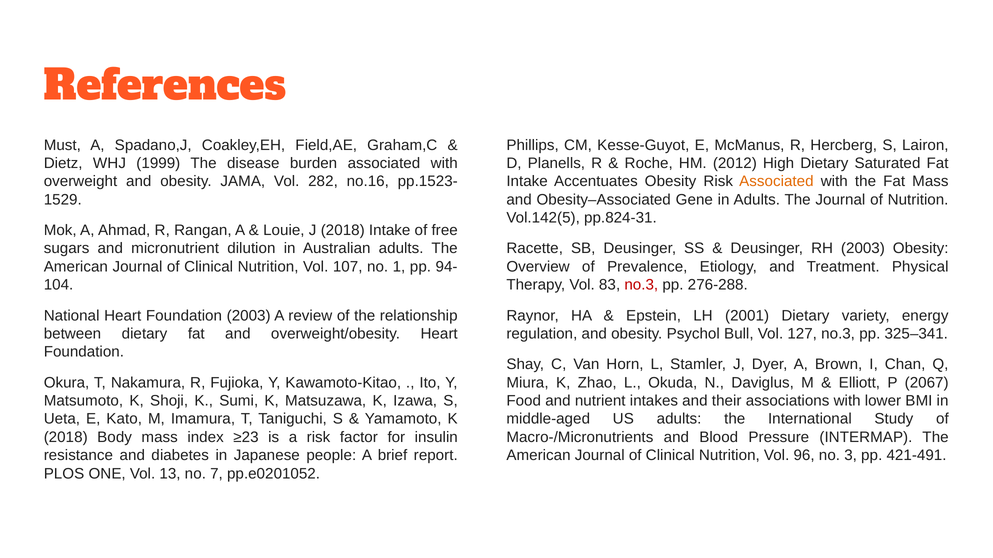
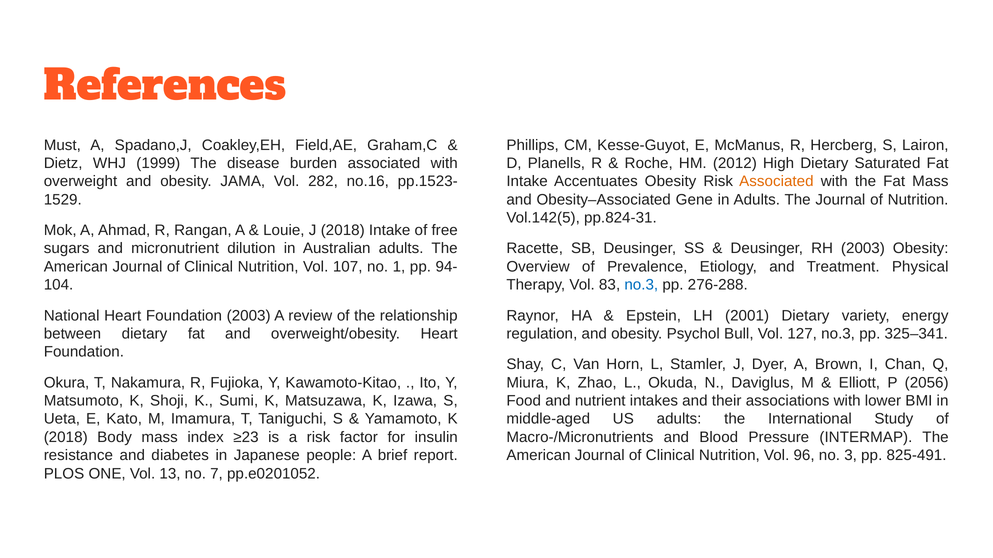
no.3 colour: red -> blue (641, 285)
2067: 2067 -> 2056 (927, 383)
421-491: 421-491 -> 825-491 (917, 456)
